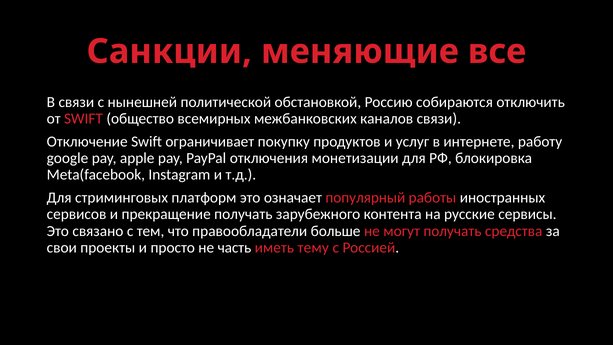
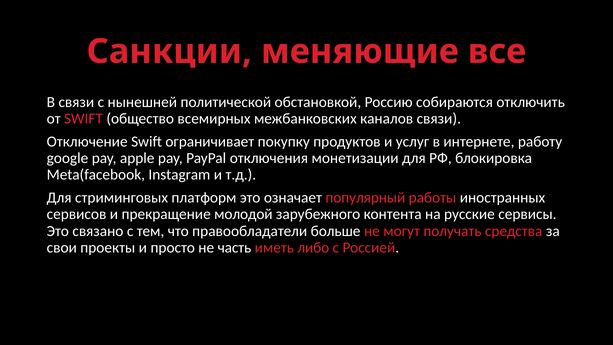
прекращение получать: получать -> молодой (243, 214)
тему: тему -> либо (313, 247)
